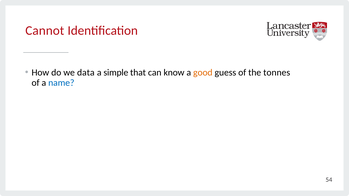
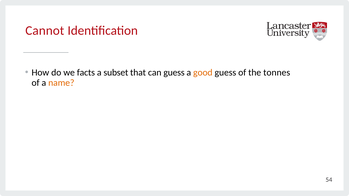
data: data -> facts (86, 73)
simple: simple -> subset (116, 73)
can know: know -> guess (174, 73)
name colour: blue -> orange (61, 83)
